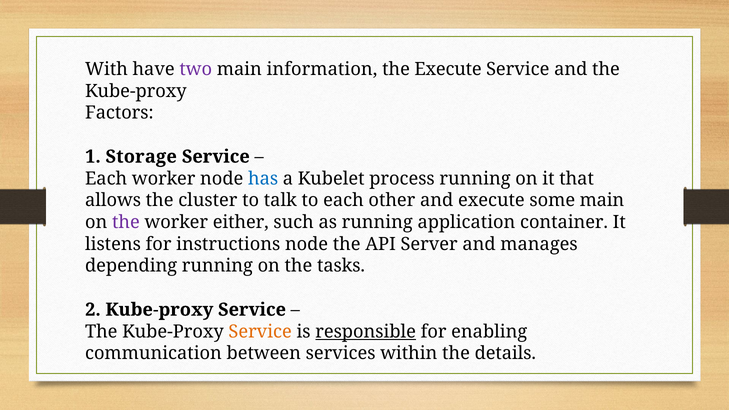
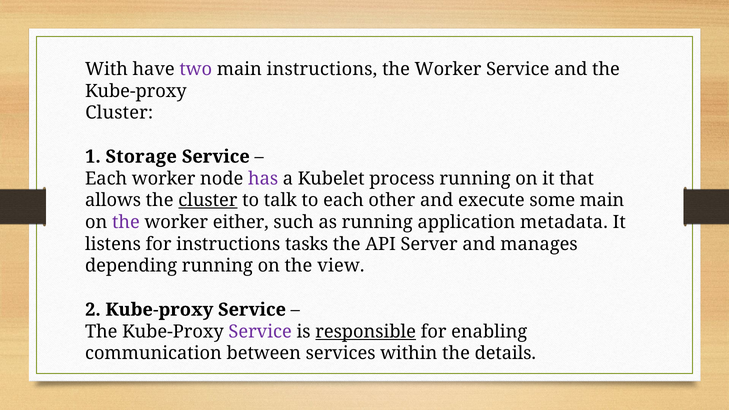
main information: information -> instructions (322, 69)
Execute: Execute -> Worker (448, 69)
Factors: Factors -> Cluster (119, 113)
has colour: blue -> purple (263, 179)
cluster underline: none -> present (208, 200)
container: container -> metadata (564, 222)
instructions node: node -> tasks (307, 244)
tasks: tasks -> view (341, 266)
Service colour: orange -> purple (260, 332)
